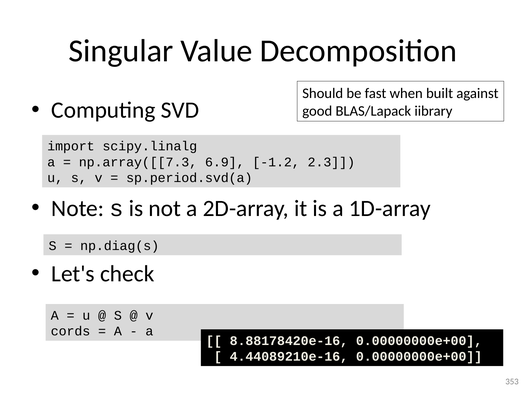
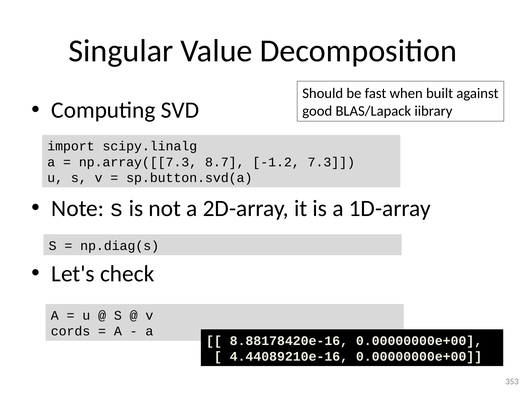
6.9: 6.9 -> 8.7 (225, 162)
2.3: 2.3 -> 7.3 (331, 162)
sp.period.svd(a: sp.period.svd(a -> sp.button.svd(a (189, 178)
